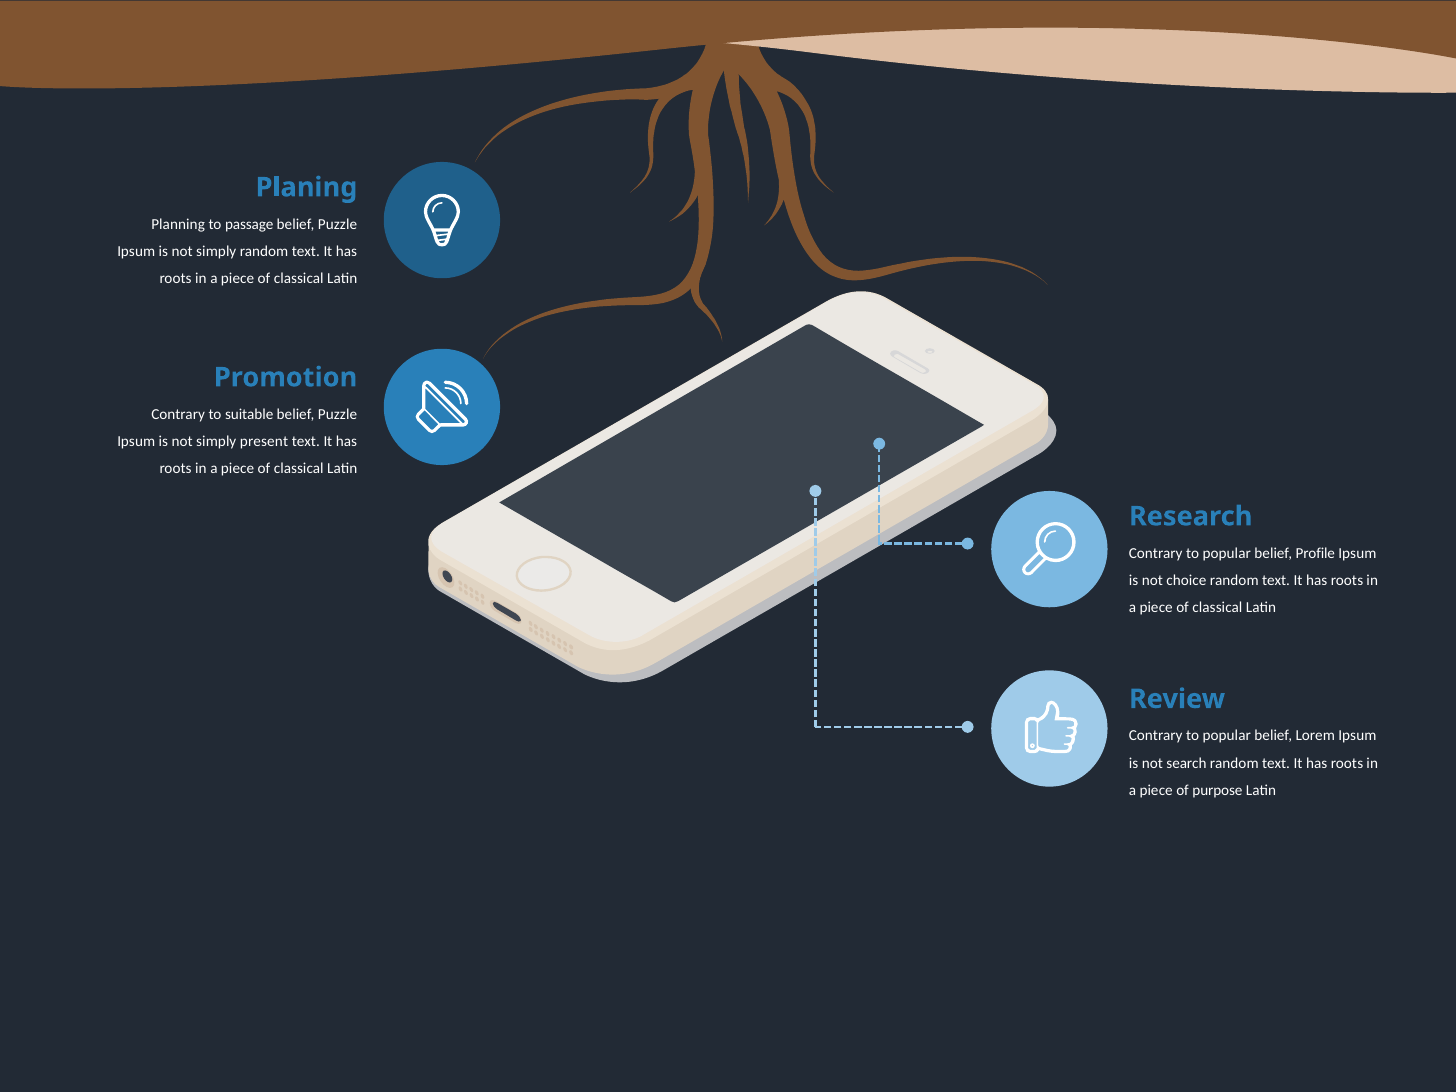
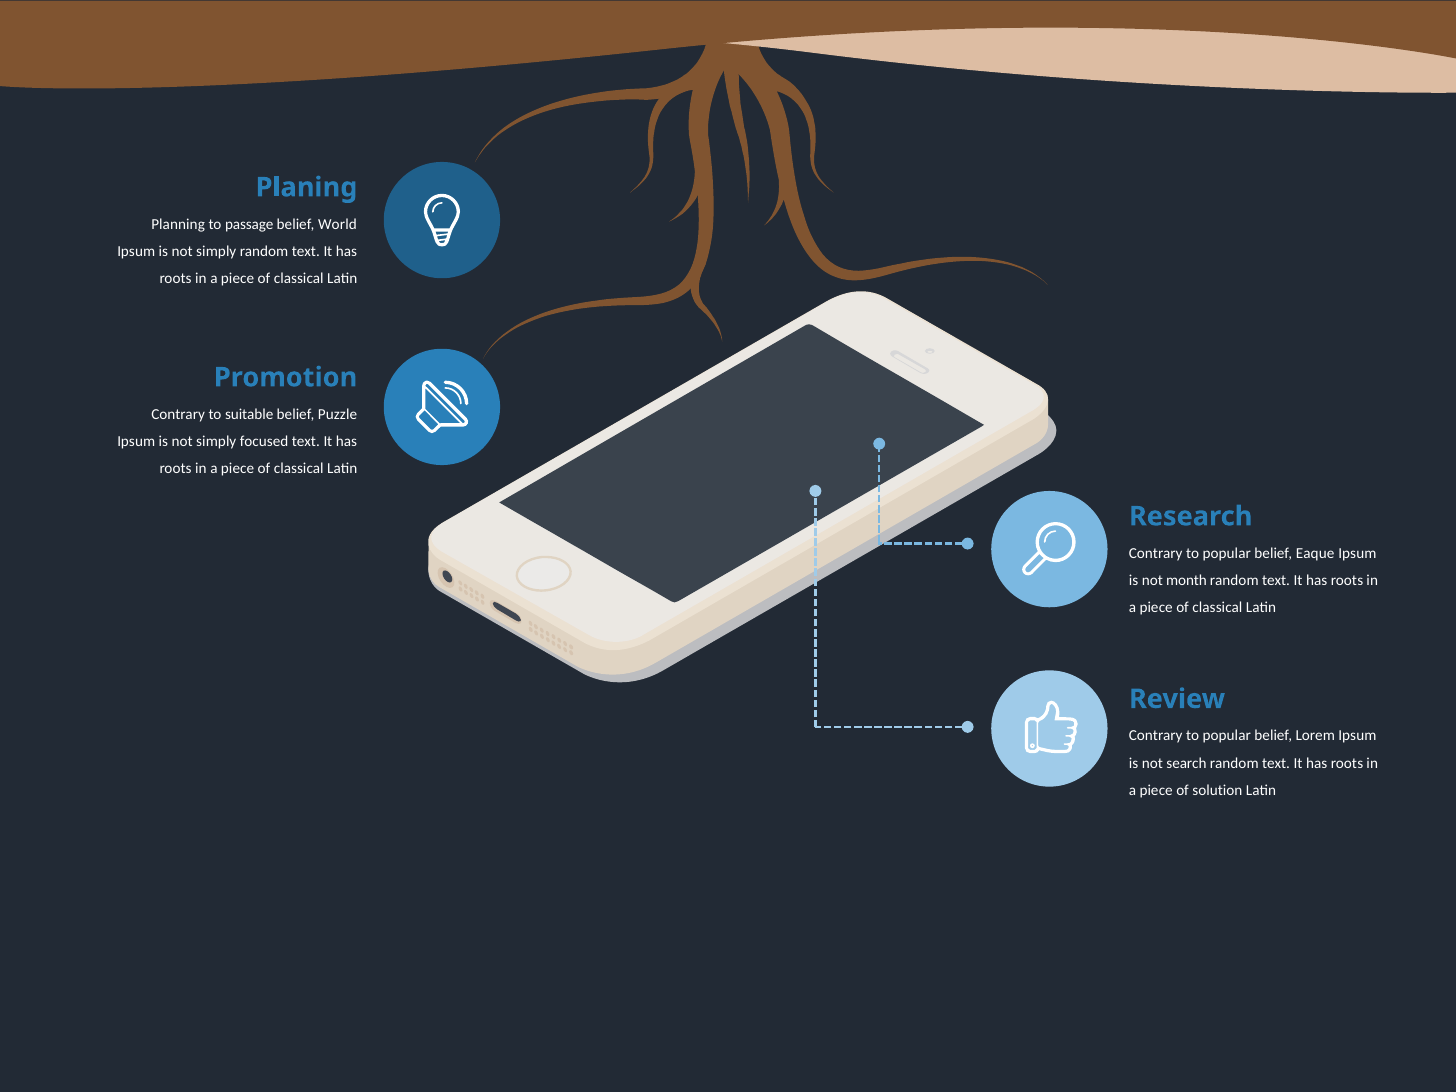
Puzzle: Puzzle -> World (338, 224)
present: present -> focused (264, 442)
Profile: Profile -> Eaque (1315, 553)
choice: choice -> month (1187, 581)
purpose: purpose -> solution (1217, 791)
